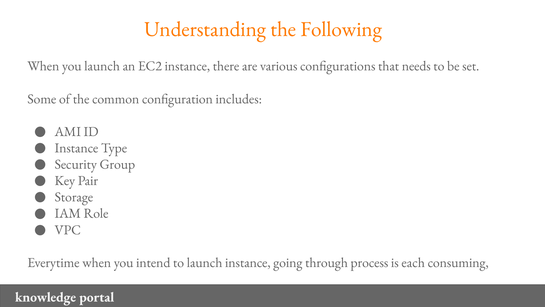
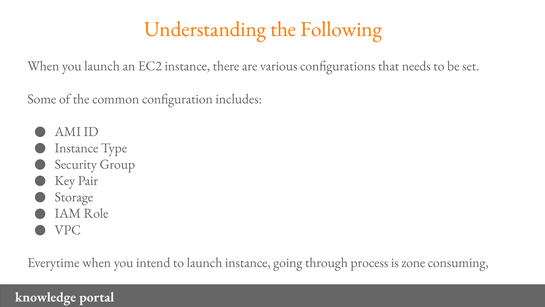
each: each -> zone (413, 262)
